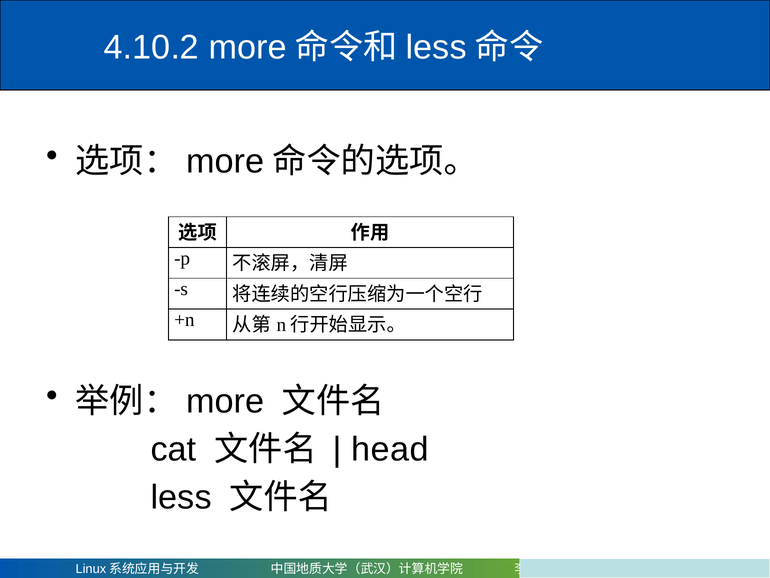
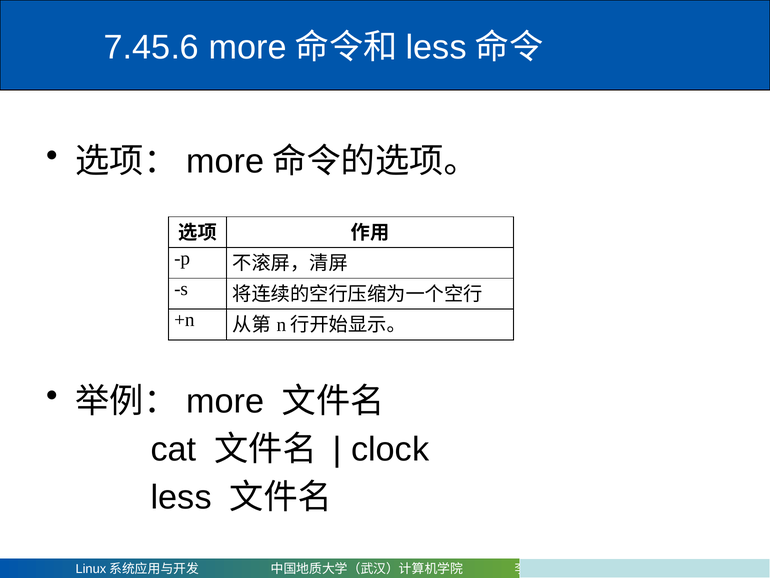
4.10.2: 4.10.2 -> 7.45.6 (151, 47)
head: head -> clock (390, 449)
